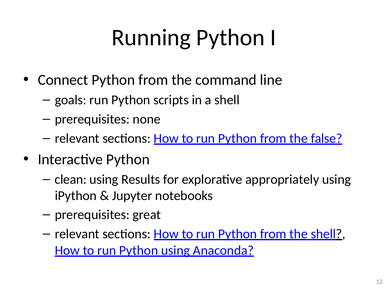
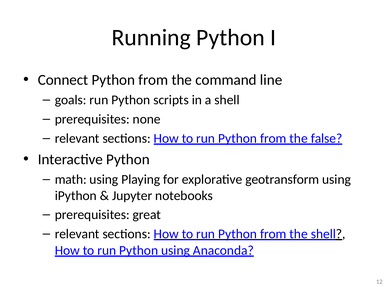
clean: clean -> math (71, 179)
Results: Results -> Playing (141, 179)
appropriately: appropriately -> geotransform (282, 179)
